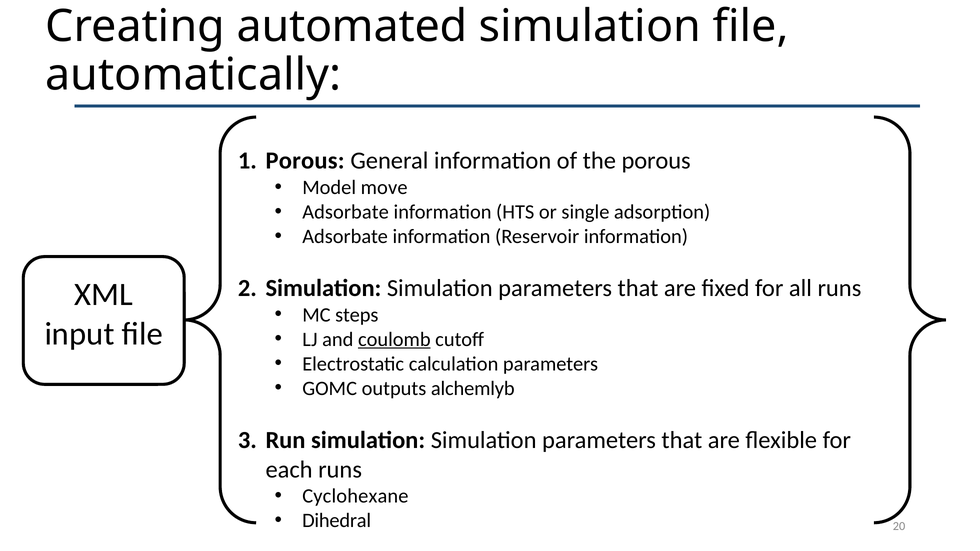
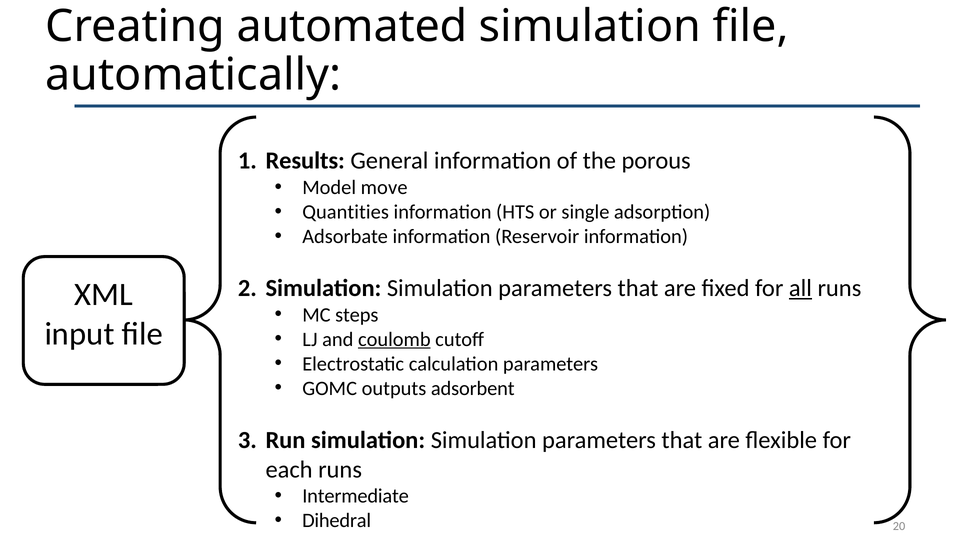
Porous: Porous -> Results (305, 161)
Adsorbate: Adsorbate -> Quantities (346, 212)
all underline: none -> present (800, 288)
alchemlyb: alchemlyb -> adsorbent (473, 389)
Cyclohexane: Cyclohexane -> Intermediate (356, 496)
